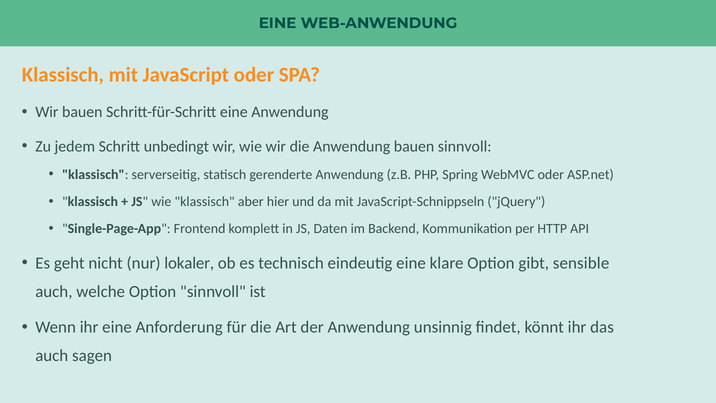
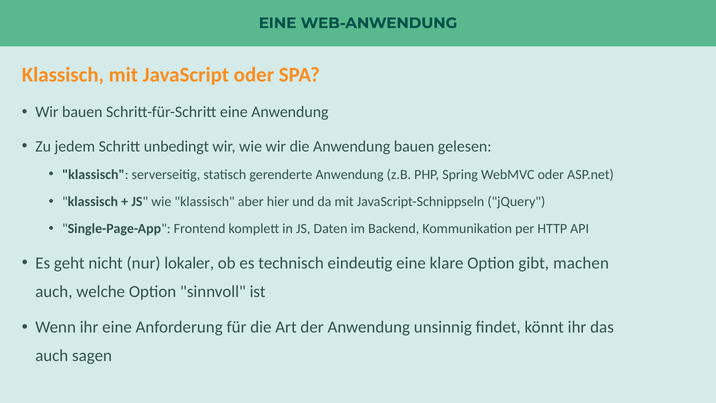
bauen sinnvoll: sinnvoll -> gelesen (465, 146)
sensible: sensible -> machen (581, 263)
